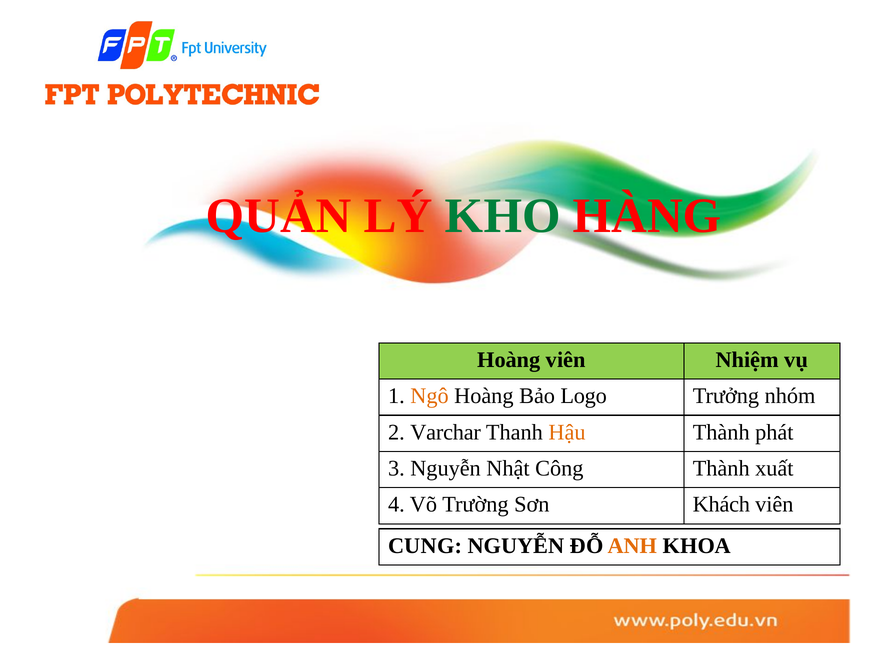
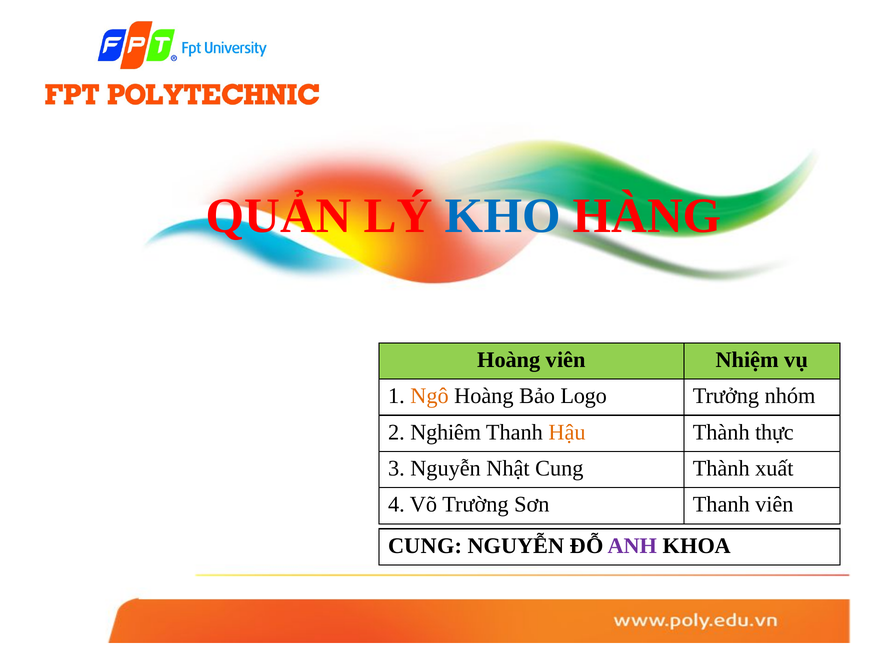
KHO colour: green -> blue (503, 216)
Varchar: Varchar -> Nghiêm (446, 432)
phát: phát -> thực (774, 432)
Nhật Công: Công -> Cung (559, 468)
Sơn Khách: Khách -> Thanh (721, 505)
ANH colour: orange -> purple (633, 546)
